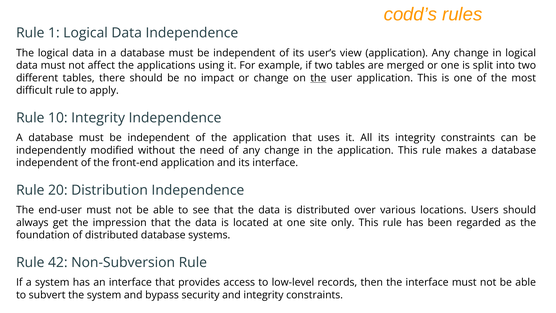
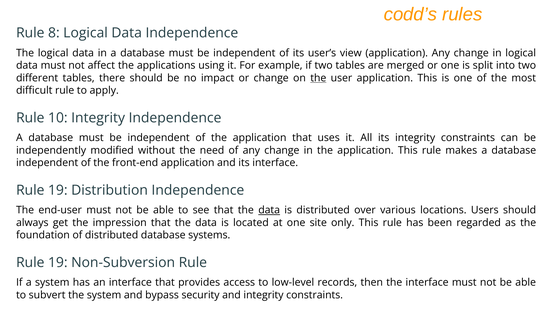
1: 1 -> 8 (54, 33)
20: 20 -> 19 (58, 190)
data underline: none -> present (269, 210)
42: 42 -> 19 (58, 262)
